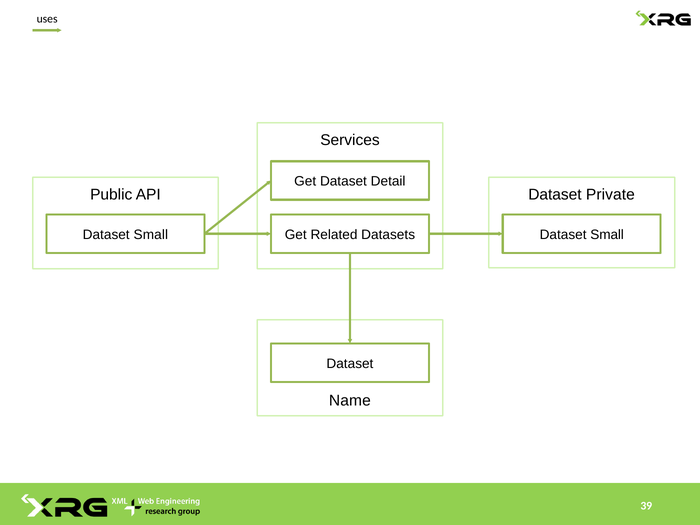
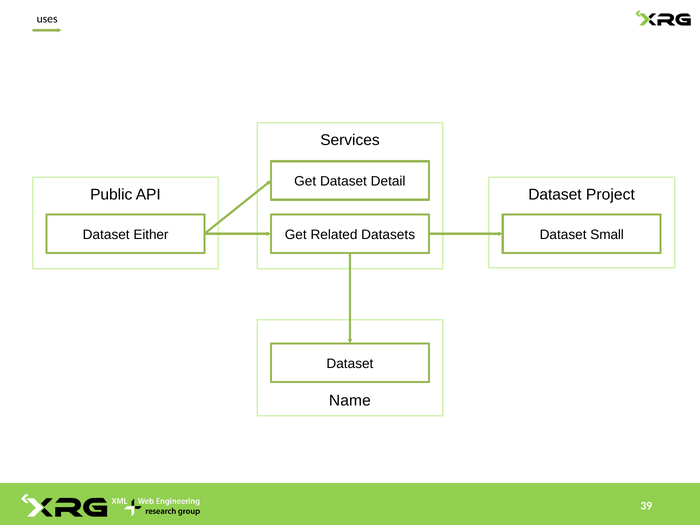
Private: Private -> Project (610, 195)
Small: Small -> Either (151, 235)
